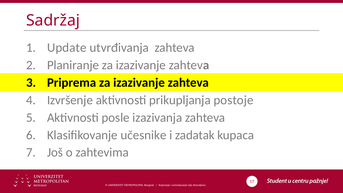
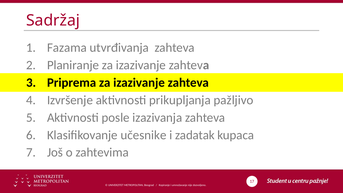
Update: Update -> Fazama (67, 48)
postoje: postoje -> pažljivo (234, 100)
